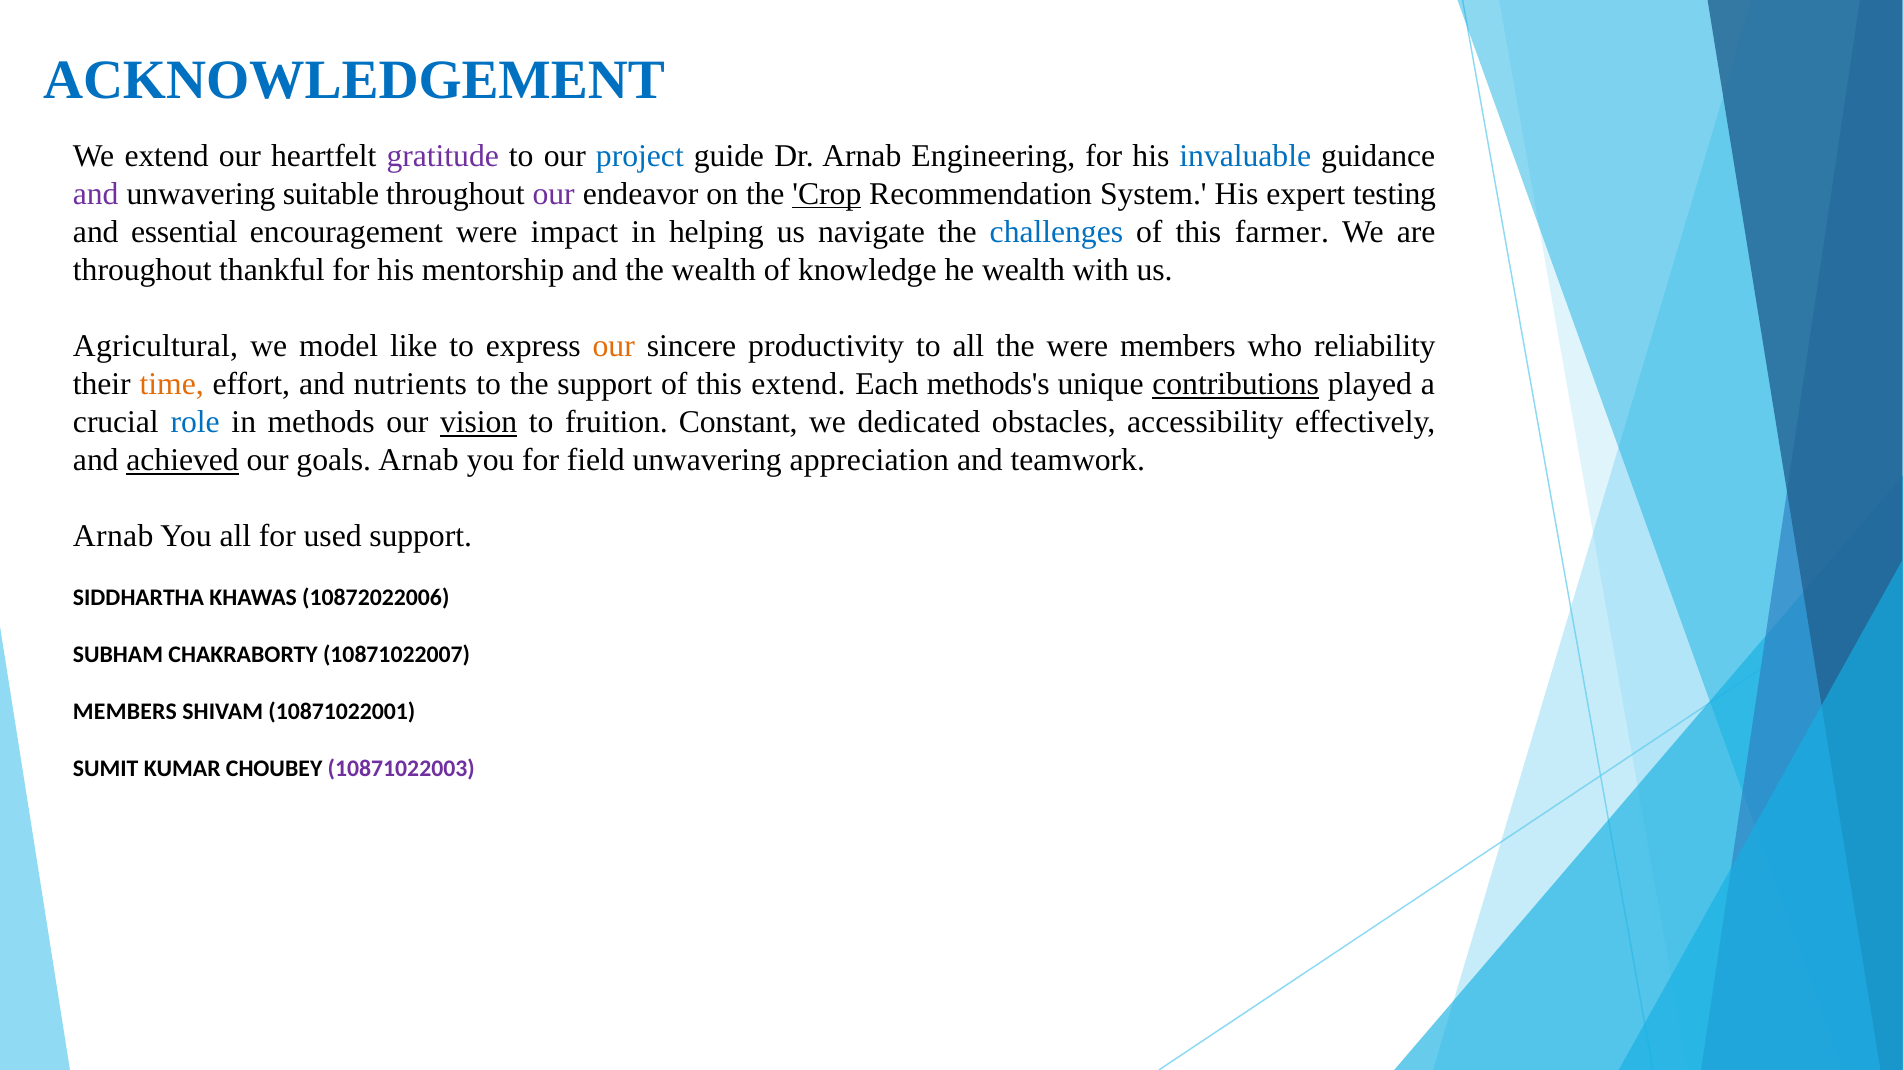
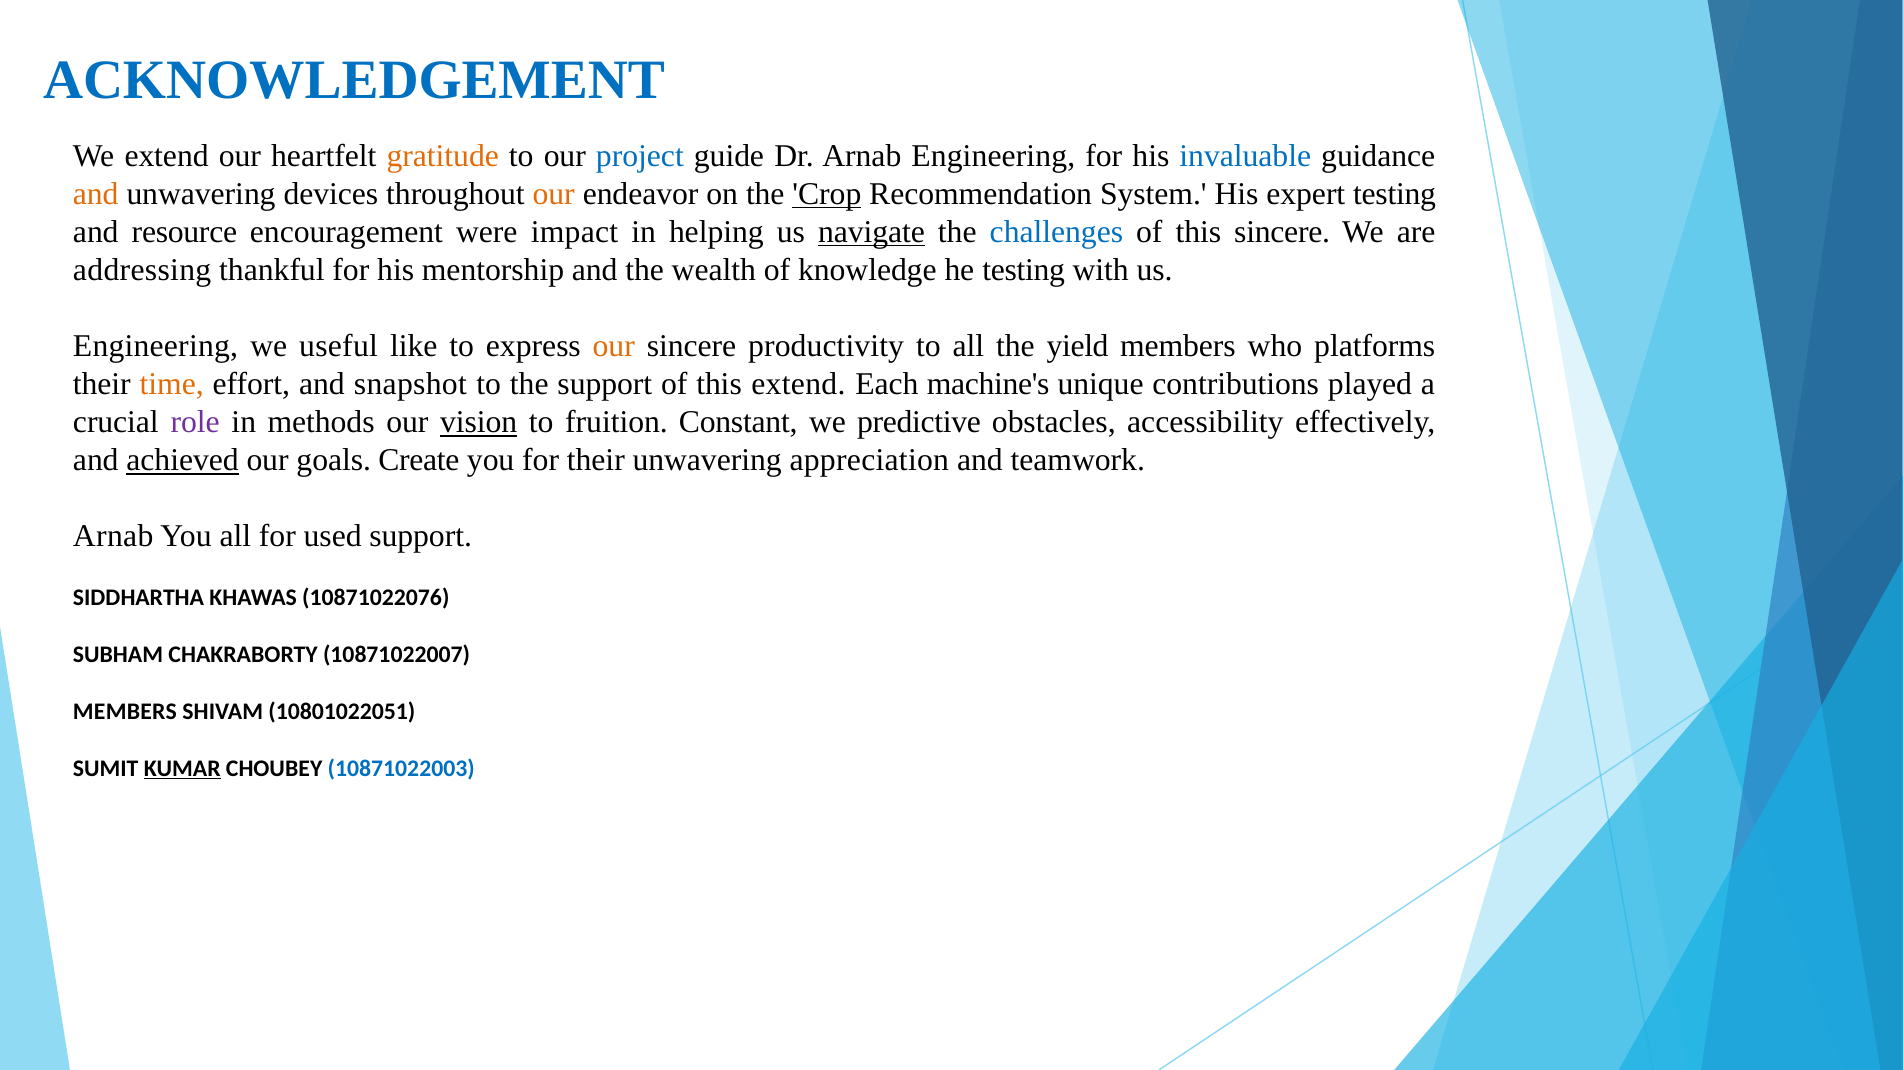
gratitude colour: purple -> orange (443, 156)
and colour: purple -> orange (96, 194)
suitable: suitable -> devices (331, 194)
our colour: purple -> orange (554, 194)
essential: essential -> resource (184, 232)
navigate underline: none -> present (872, 232)
this farmer: farmer -> sincere (1282, 232)
throughout: throughout -> addressing (142, 270)
he wealth: wealth -> testing (1024, 270)
Agricultural: Agricultural -> Engineering (156, 346)
model: model -> useful (339, 346)
the were: were -> yield (1078, 346)
reliability: reliability -> platforms (1375, 346)
nutrients: nutrients -> snapshot (410, 384)
methods's: methods's -> machine's (988, 384)
contributions underline: present -> none (1236, 384)
role colour: blue -> purple (195, 422)
dedicated: dedicated -> predictive (919, 422)
goals Arnab: Arnab -> Create (419, 460)
for field: field -> their (596, 460)
10872022006: 10872022006 -> 10871022076 (376, 598)
10871022001: 10871022001 -> 10801022051 (342, 712)
KUMAR underline: none -> present (182, 769)
10871022003 colour: purple -> blue (401, 769)
